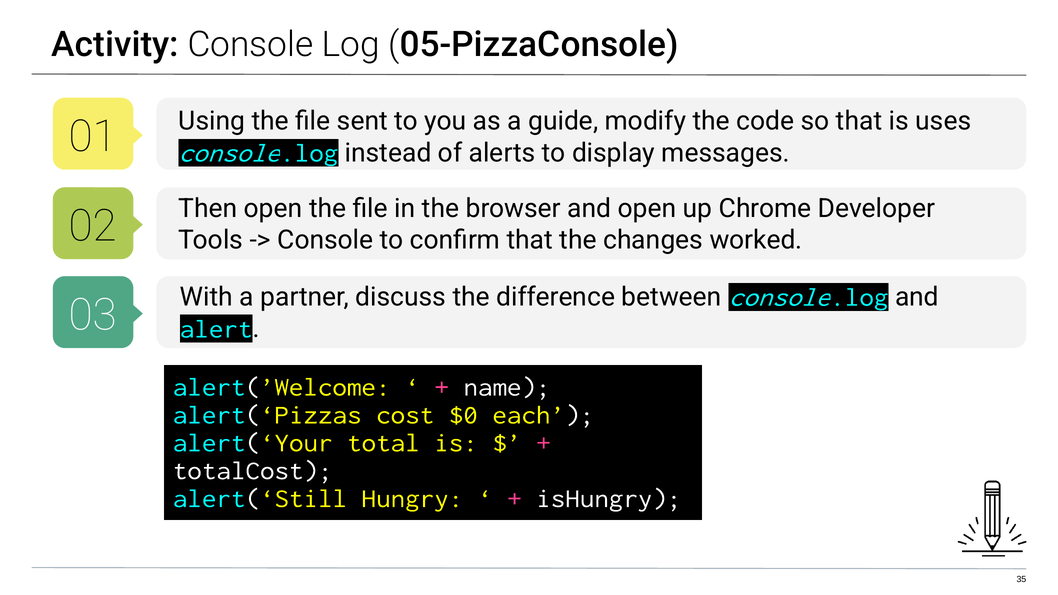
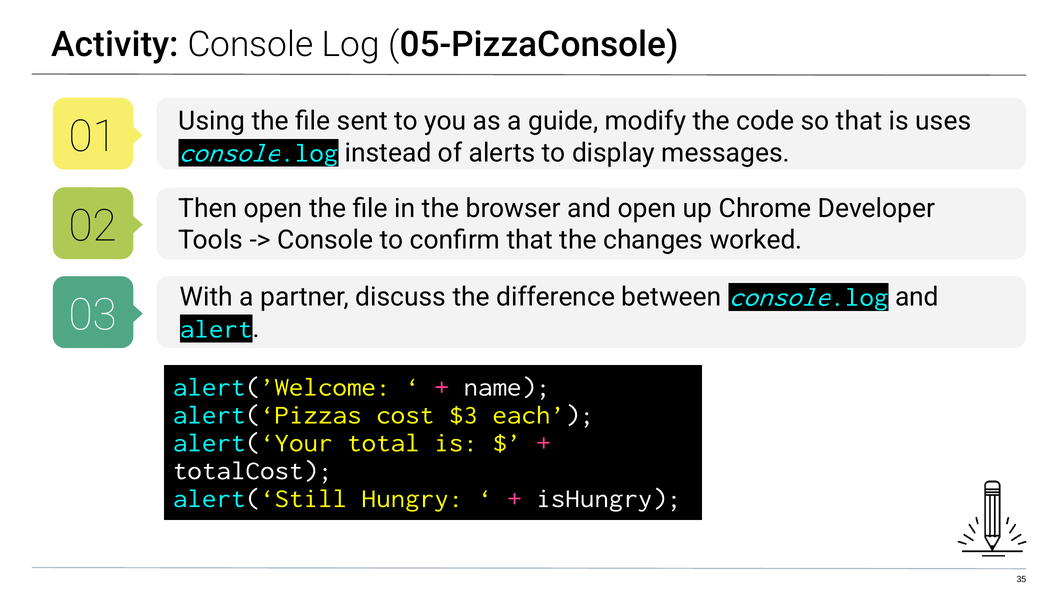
$0: $0 -> $3 (463, 415)
